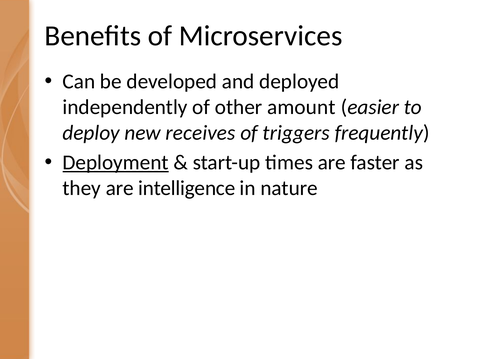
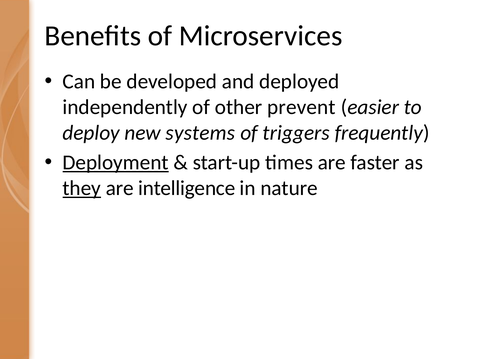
amount: amount -> prevent (301, 107)
receives: receives -> systems (200, 133)
they underline: none -> present (82, 188)
